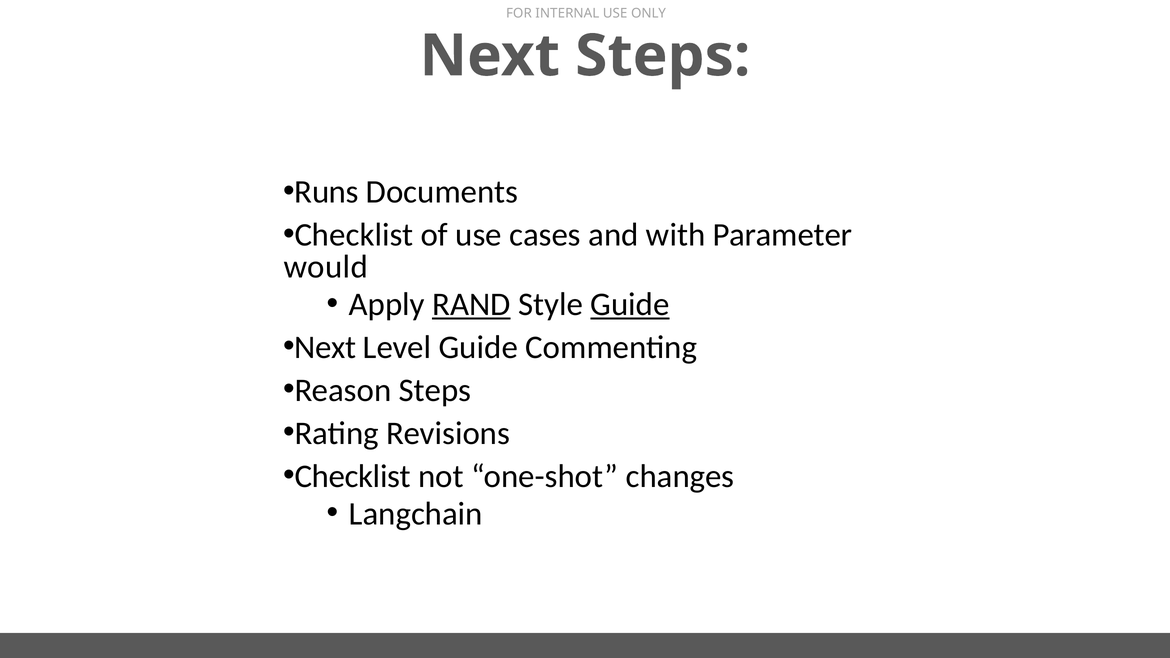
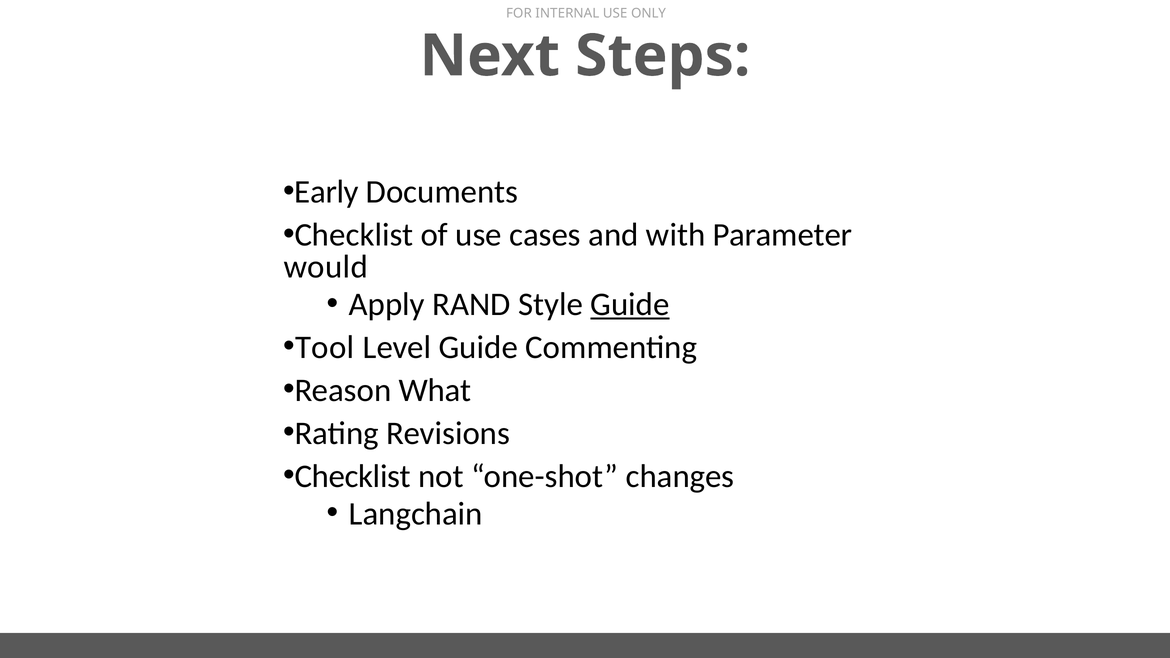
Runs: Runs -> Early (327, 192)
RAND underline: present -> none (471, 305)
Next: Next -> Tool (325, 348)
Reason Steps: Steps -> What (435, 391)
